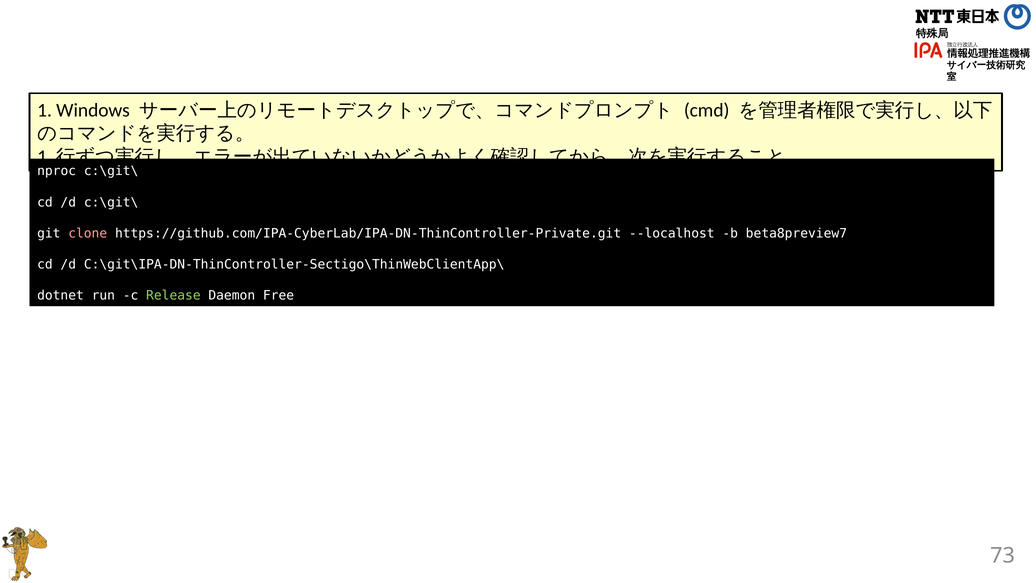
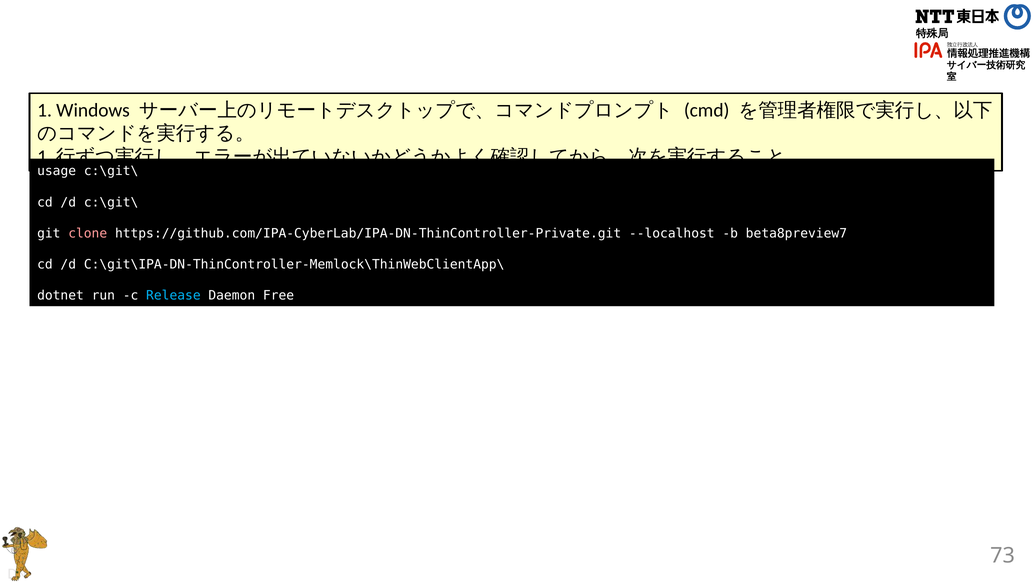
nproc: nproc -> usage (57, 171)
C:\git\IPA-DN-ThinController-Sectigo\ThinWebClientApp\: C:\git\IPA-DN-ThinController-Sectigo\ThinWebClientApp\ -> C:\git\IPA-DN-ThinController-Memlock\ThinWebClientApp\ (294, 264)
Release colour: light green -> light blue (173, 295)
